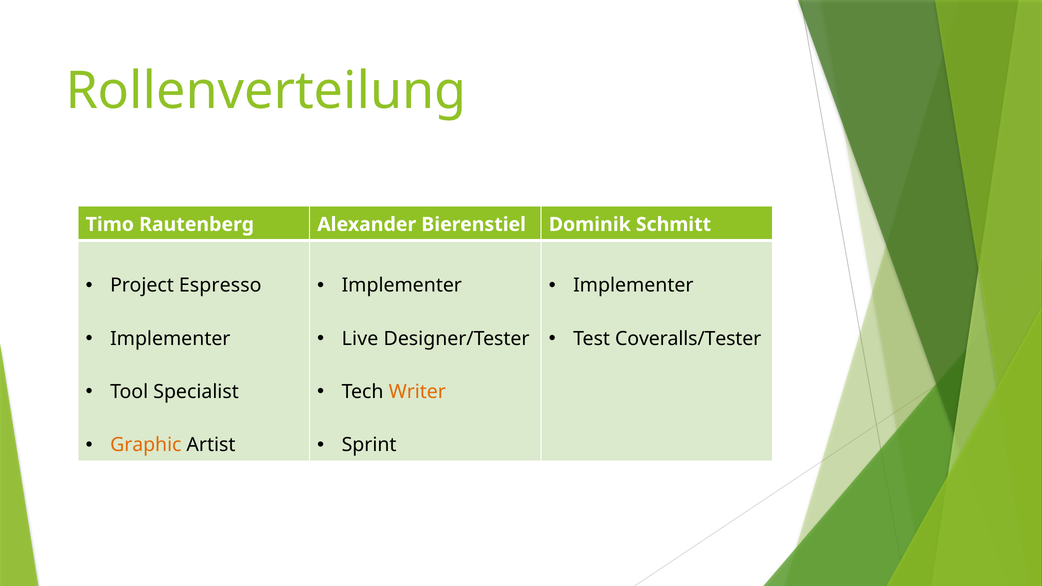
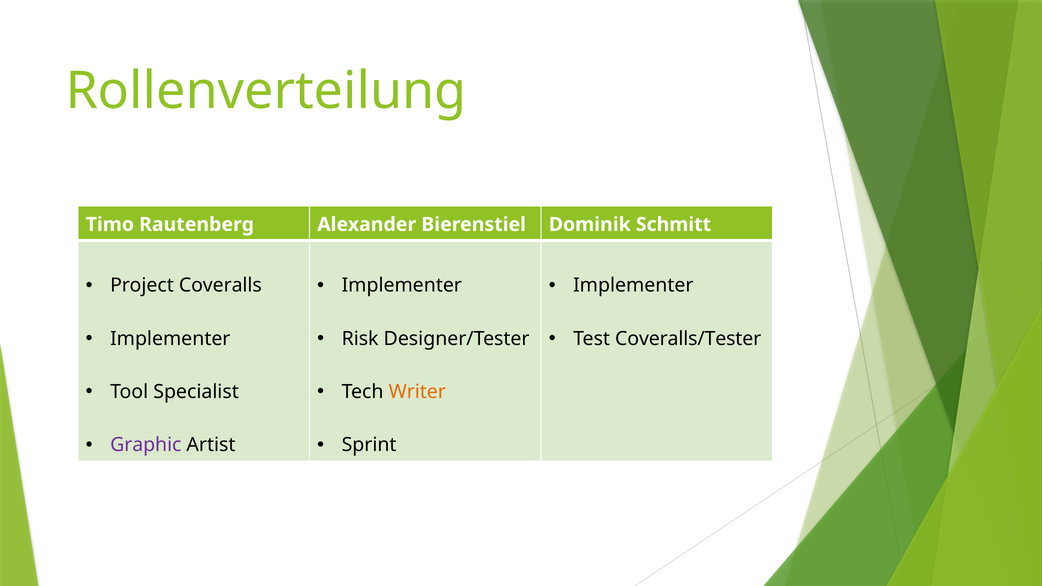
Espresso: Espresso -> Coveralls (220, 286)
Live: Live -> Risk (360, 339)
Graphic colour: orange -> purple (146, 445)
